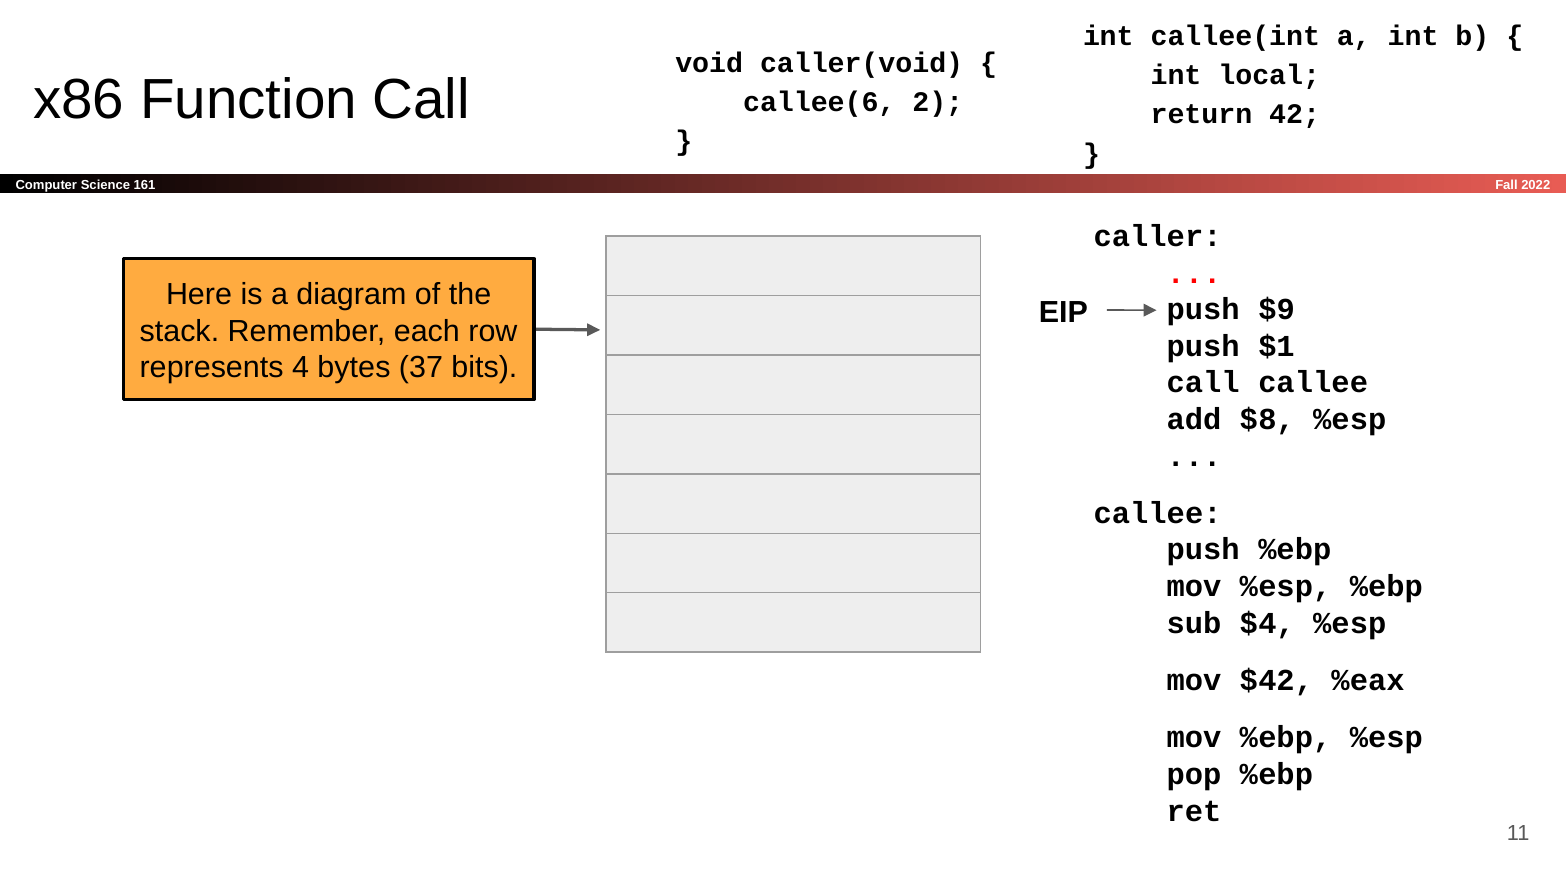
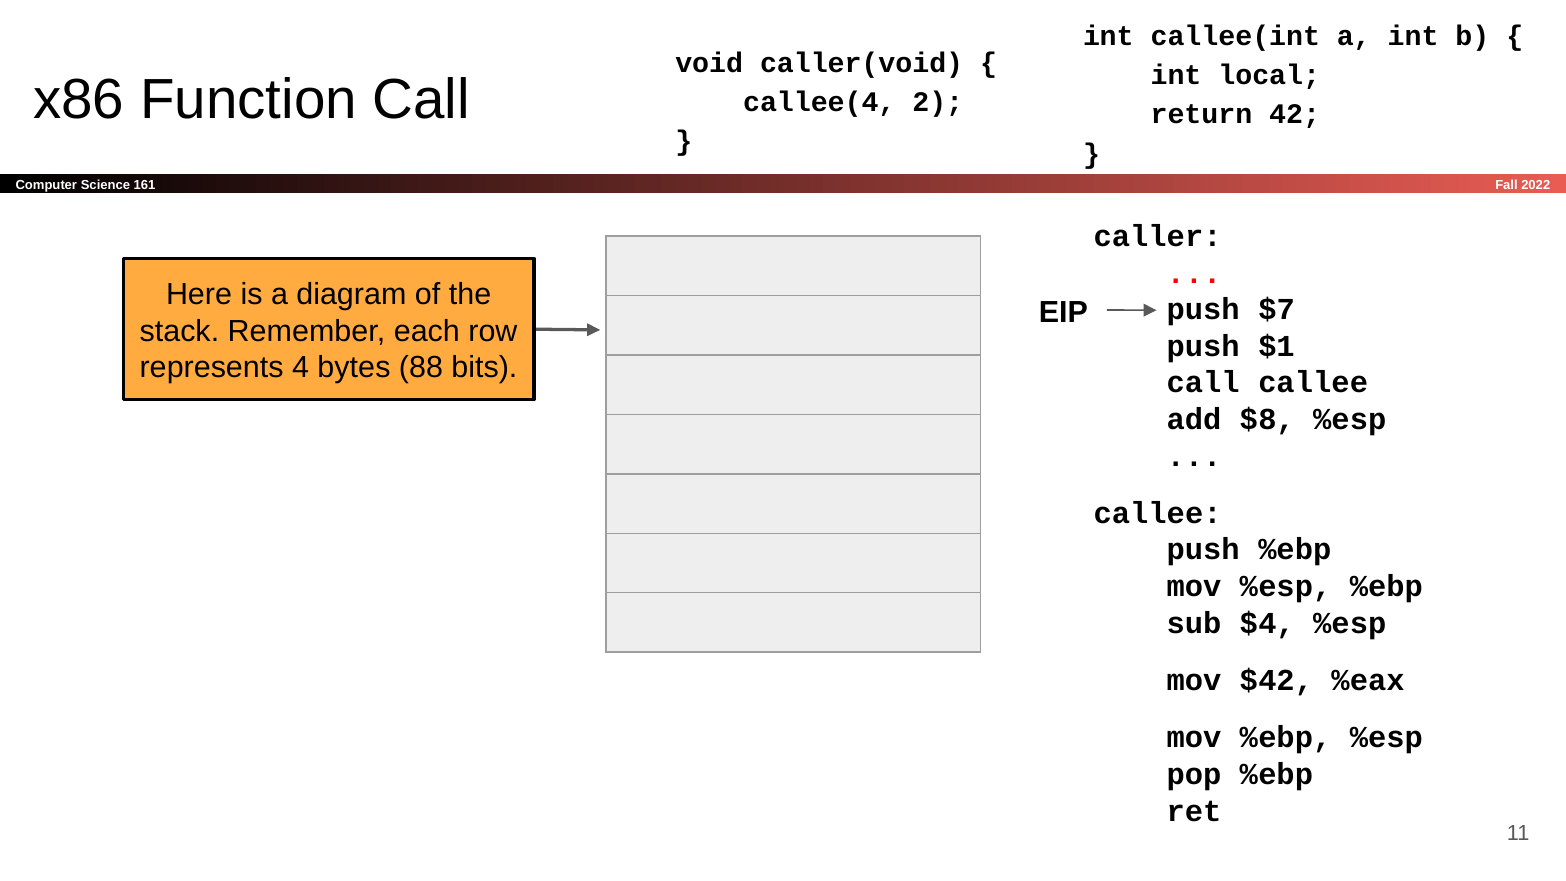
callee(6: callee(6 -> callee(4 (819, 102)
$9: $9 -> $7 (1277, 310)
37: 37 -> 88 (421, 368)
